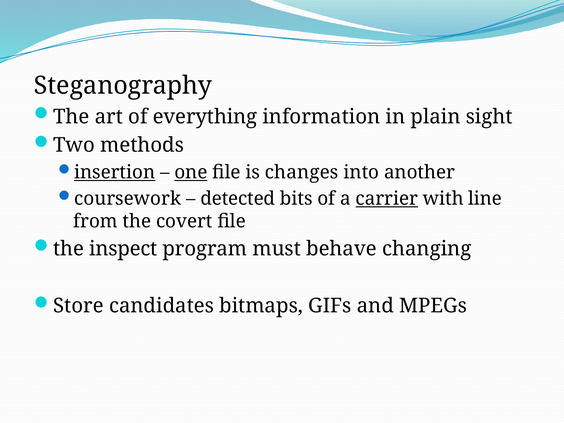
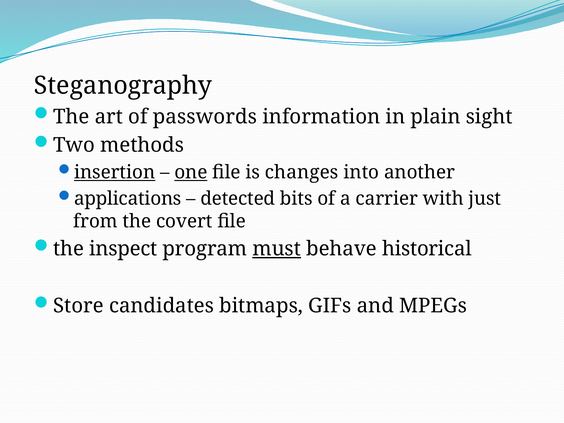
everything: everything -> passwords (205, 117)
coursework: coursework -> applications (128, 199)
carrier underline: present -> none (387, 199)
line: line -> just (485, 199)
must underline: none -> present (277, 249)
changing: changing -> historical (427, 249)
